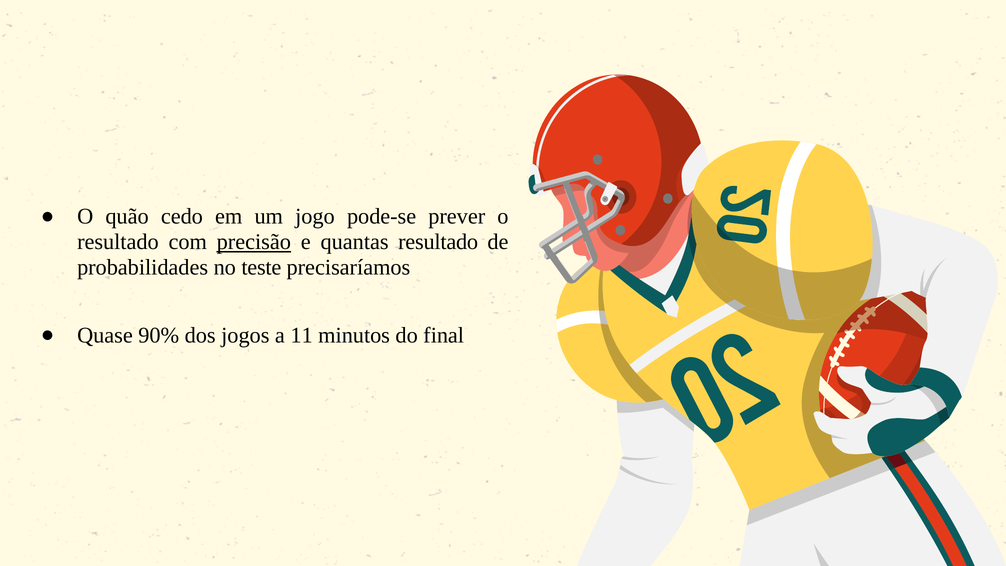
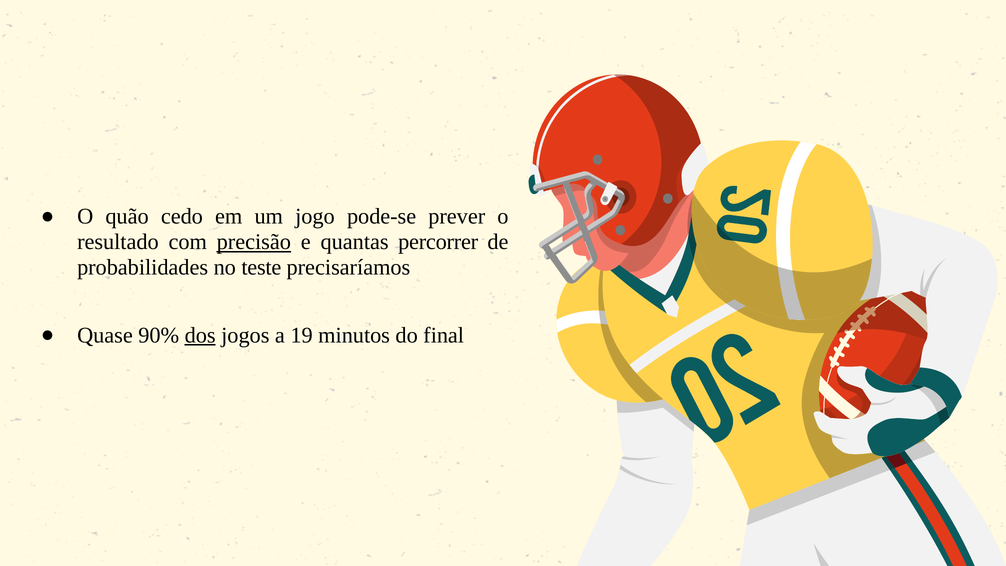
quantas resultado: resultado -> percorrer (438, 242)
dos underline: none -> present (200, 335)
11: 11 -> 19 (302, 335)
